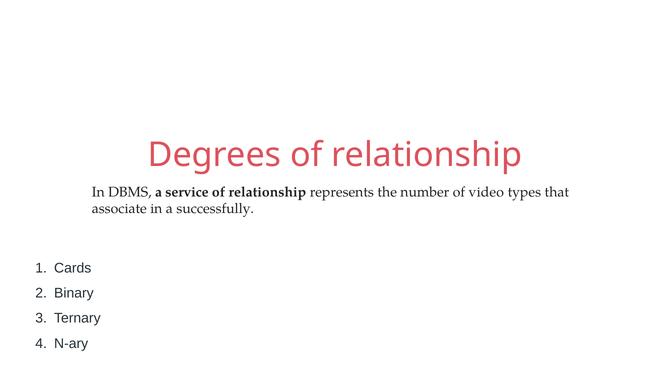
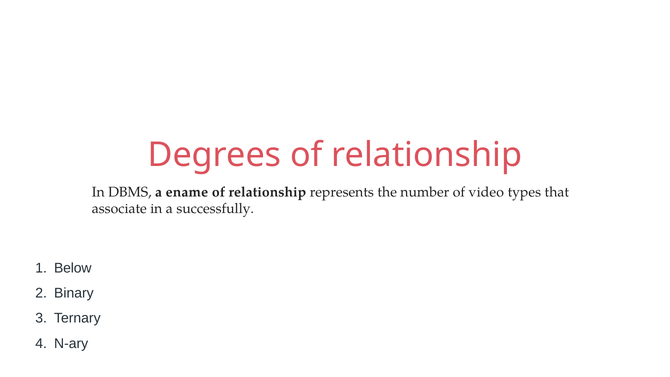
service: service -> ename (187, 192)
Cards: Cards -> Below (73, 268)
